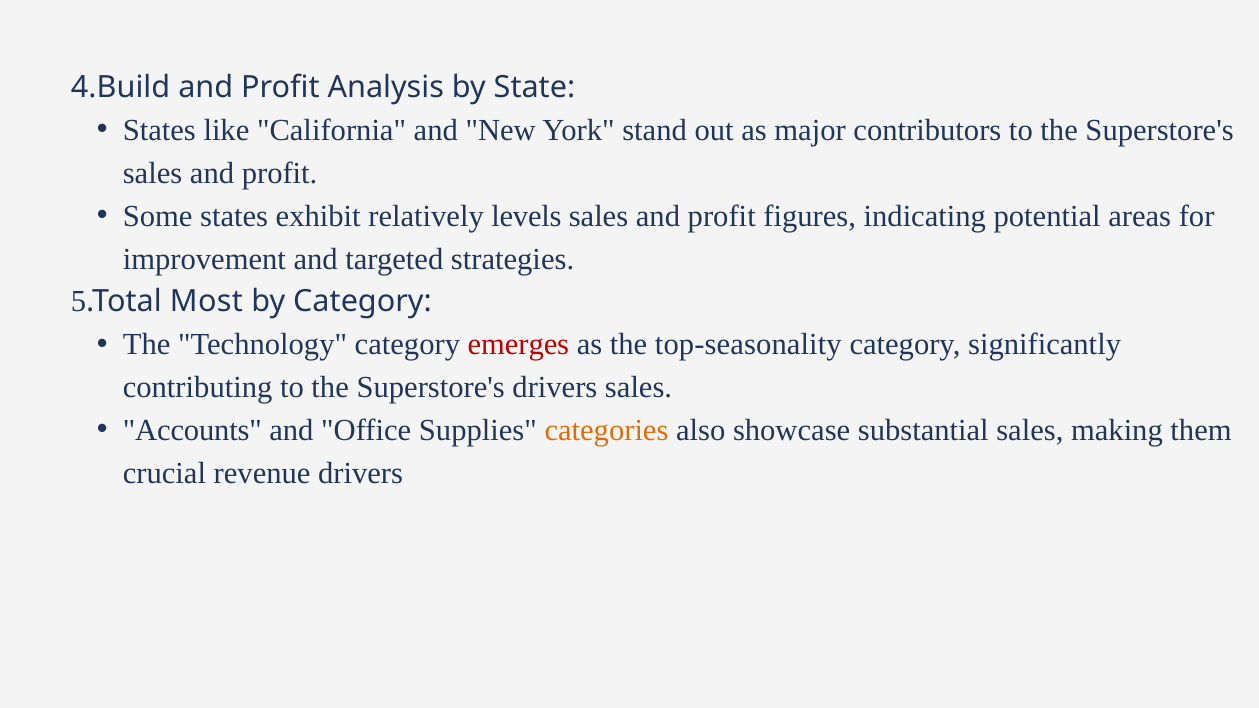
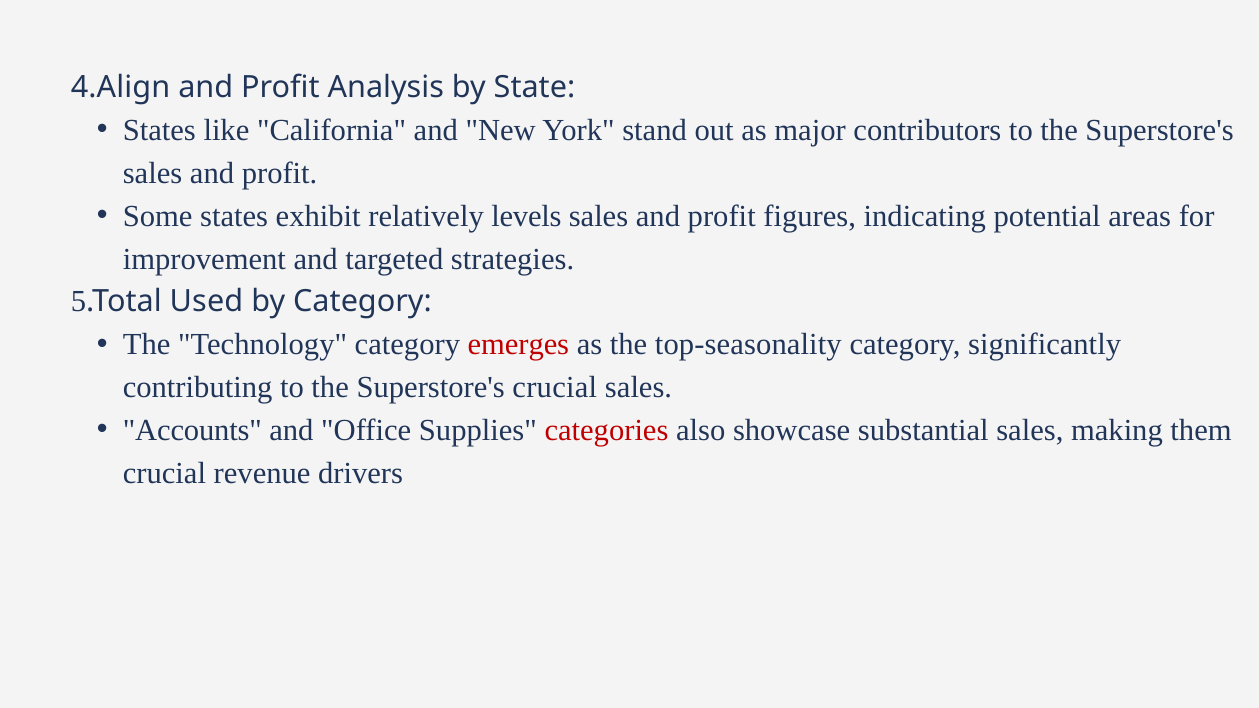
4.Build: 4.Build -> 4.Align (121, 88)
Most: Most -> Used (206, 302)
Superstore's drivers: drivers -> crucial (555, 388)
categories colour: orange -> red (606, 430)
